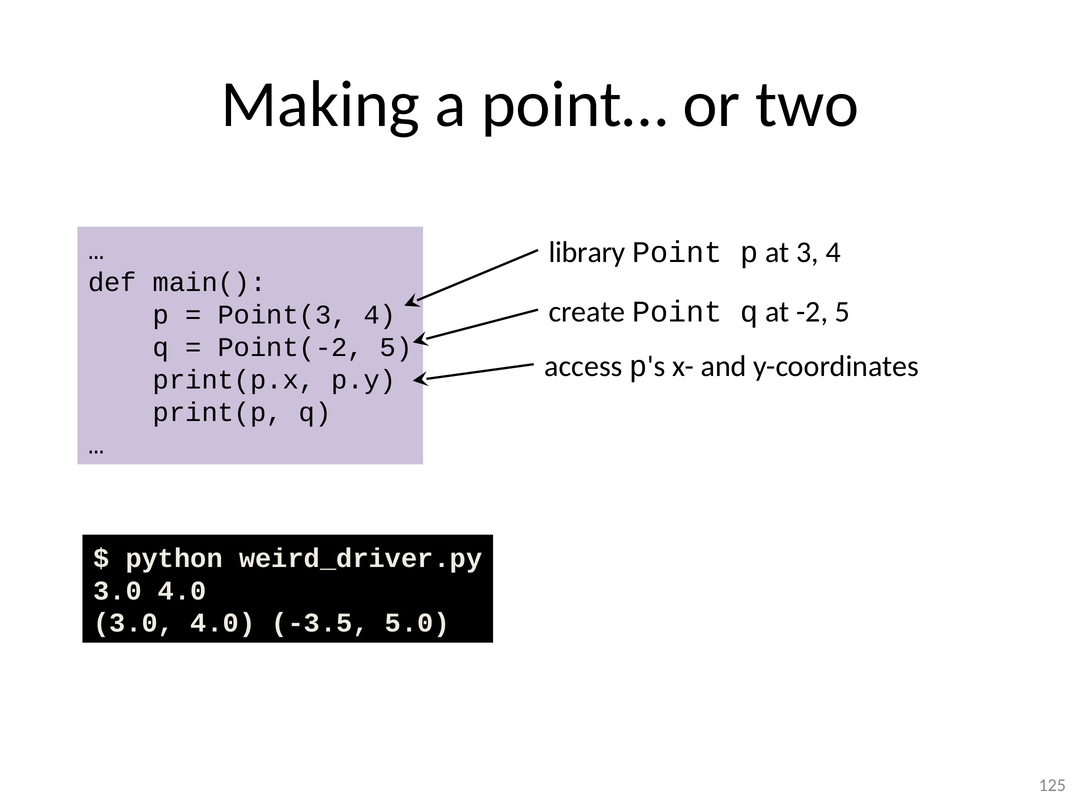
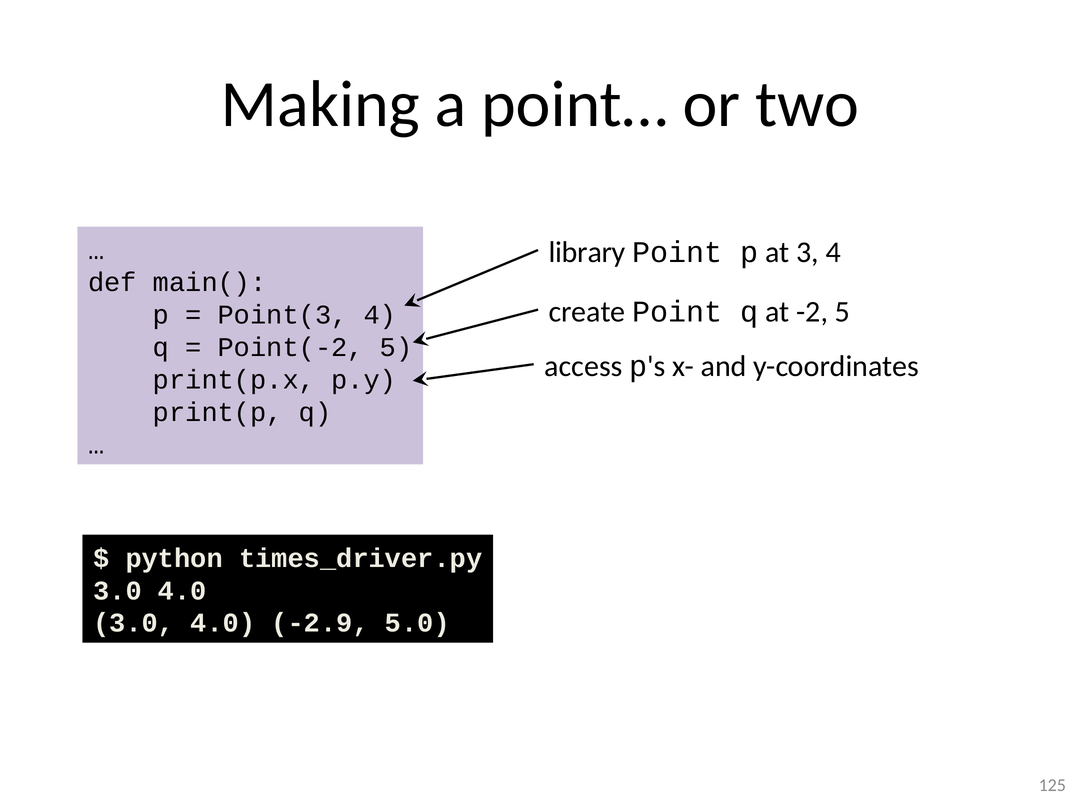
weird_driver.py: weird_driver.py -> times_driver.py (361, 558)
-3.5: -3.5 -> -2.9 (320, 623)
